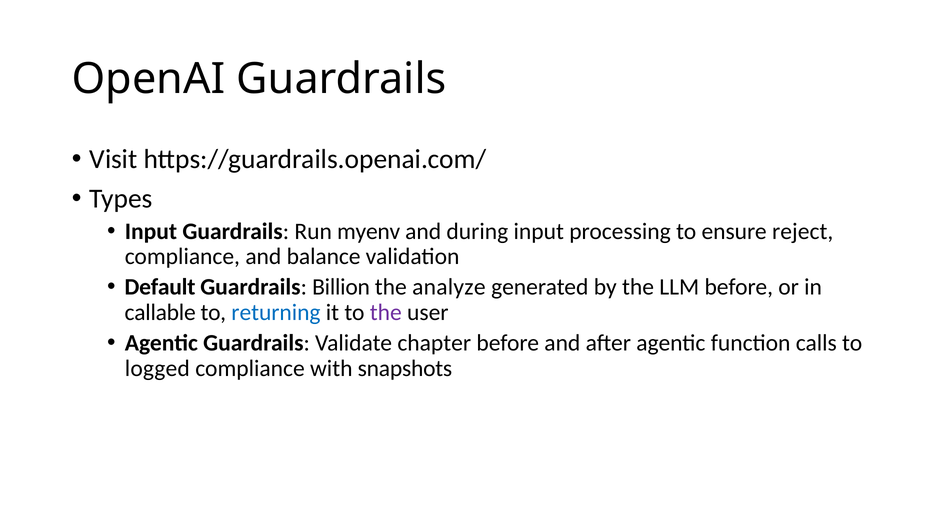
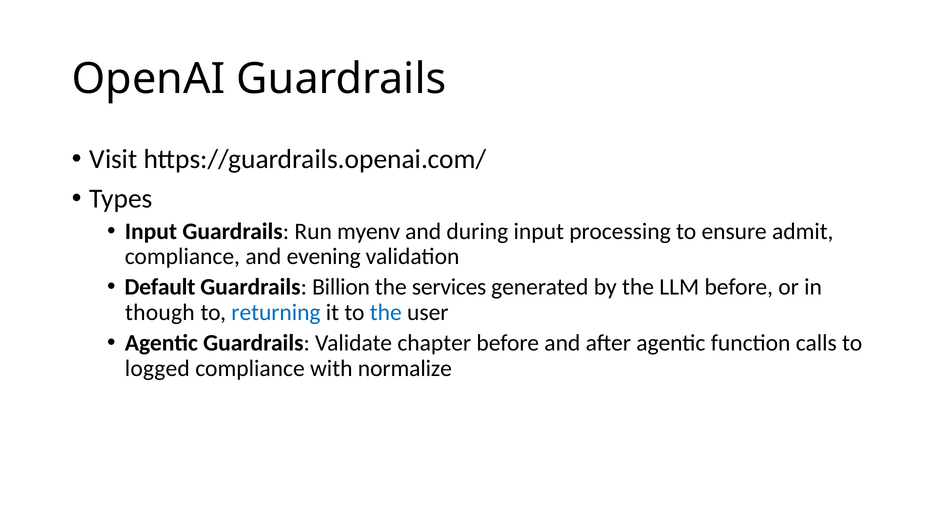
reject: reject -> admit (803, 231)
balance: balance -> evening (324, 257)
analyze: analyze -> services (449, 287)
callable: callable -> though (160, 312)
the colour: purple -> blue (386, 312)
snapshots: snapshots -> normalize (405, 368)
